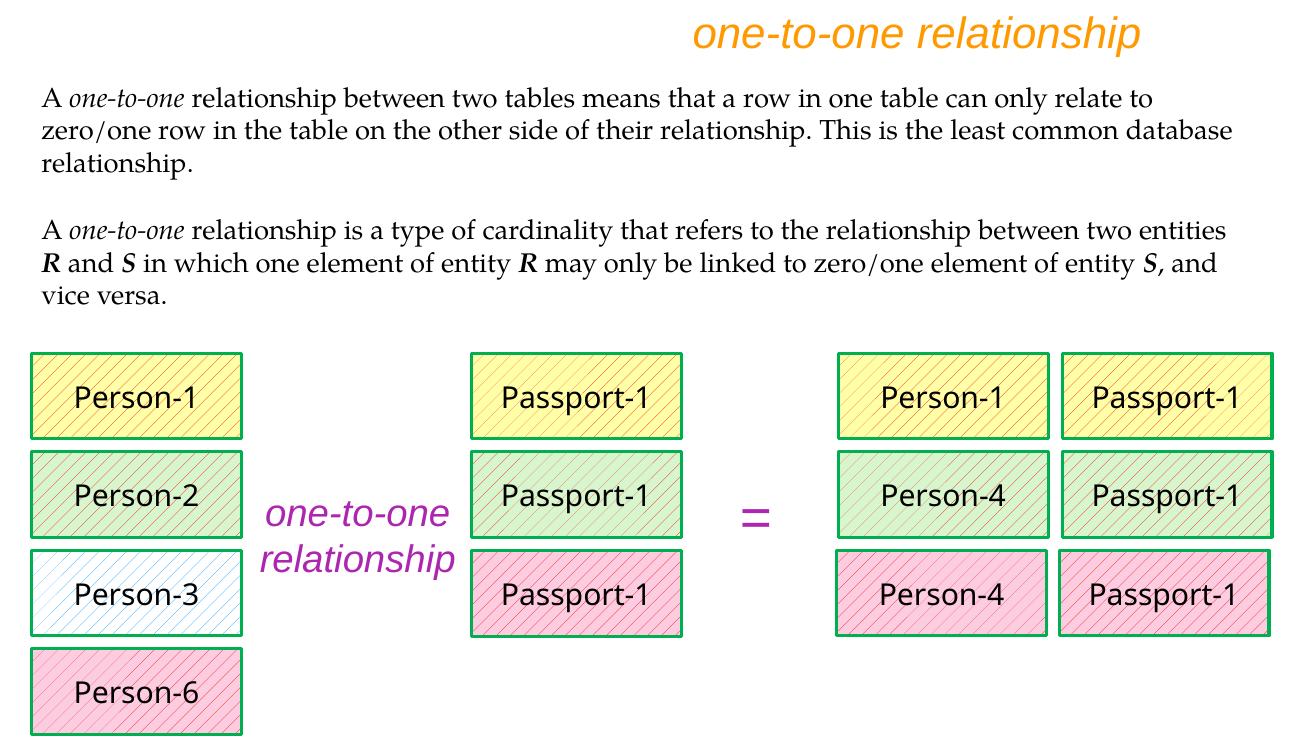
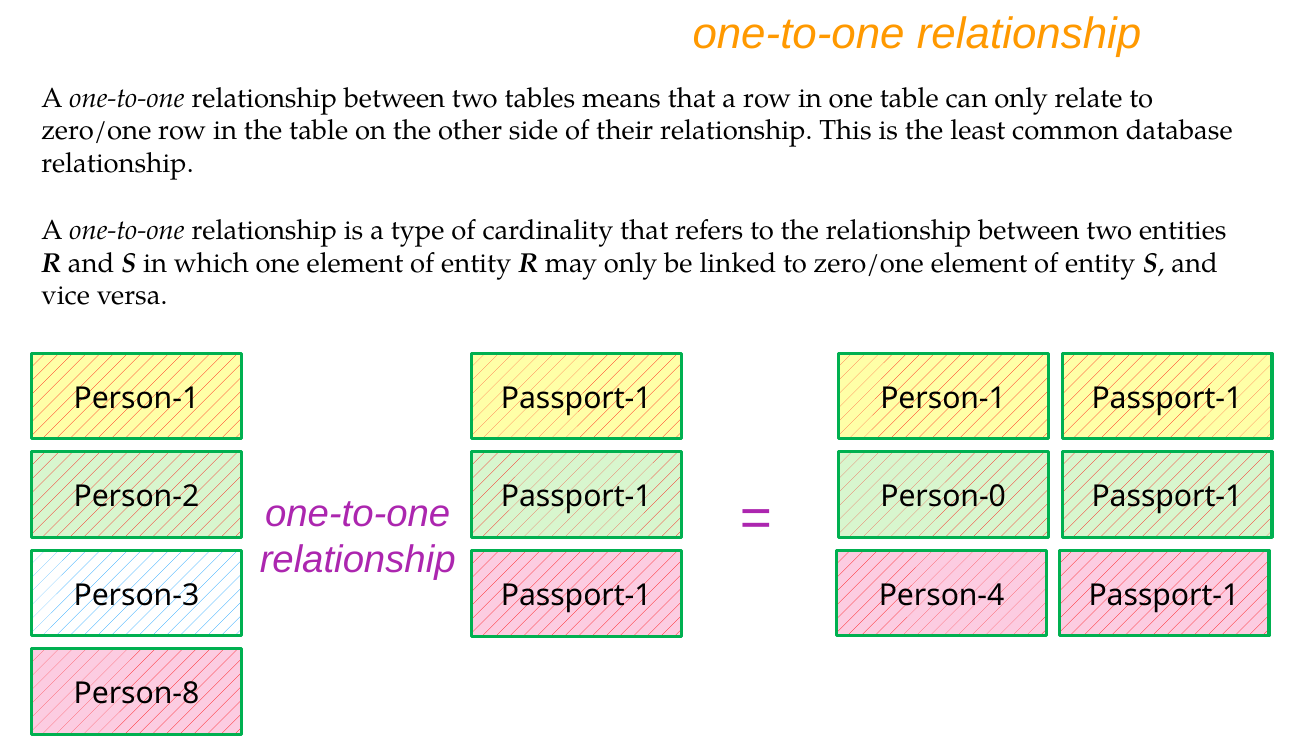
Person-2 Passport-1 Person-4: Person-4 -> Person-0 (943, 497)
Person-6: Person-6 -> Person-8 (136, 694)
